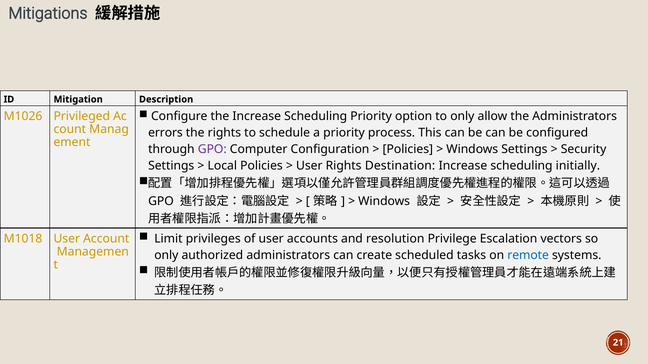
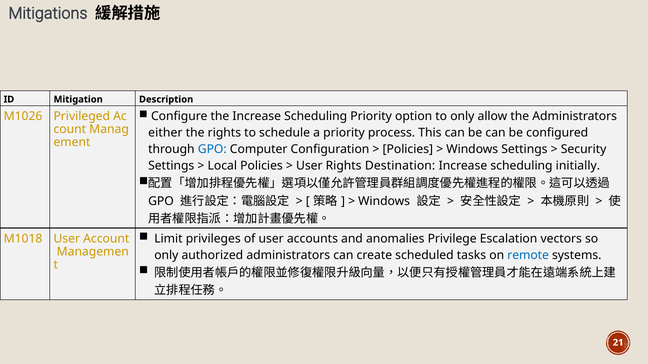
errors: errors -> either (165, 133)
GPO colour: purple -> blue (212, 150)
resolution: resolution -> anomalies (395, 239)
